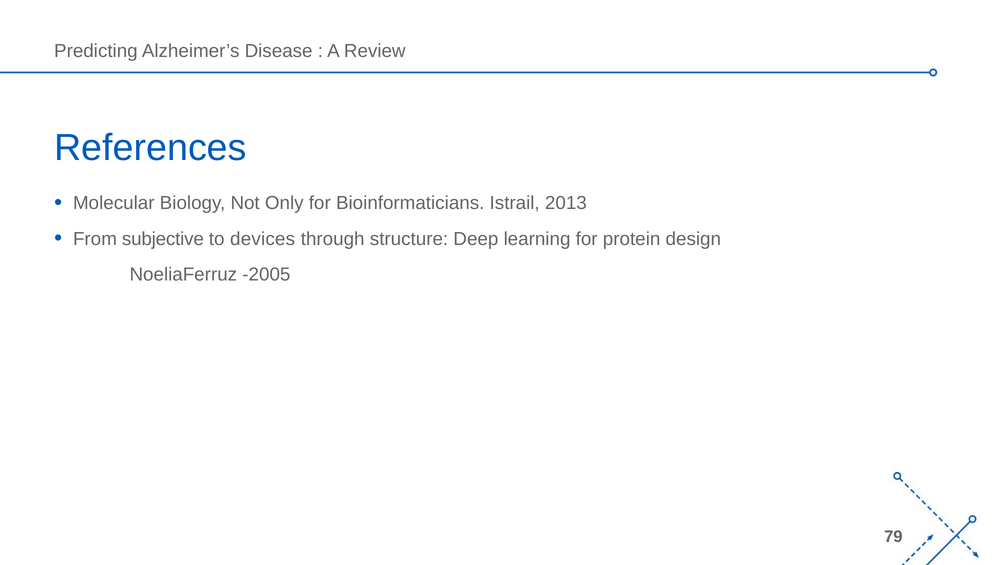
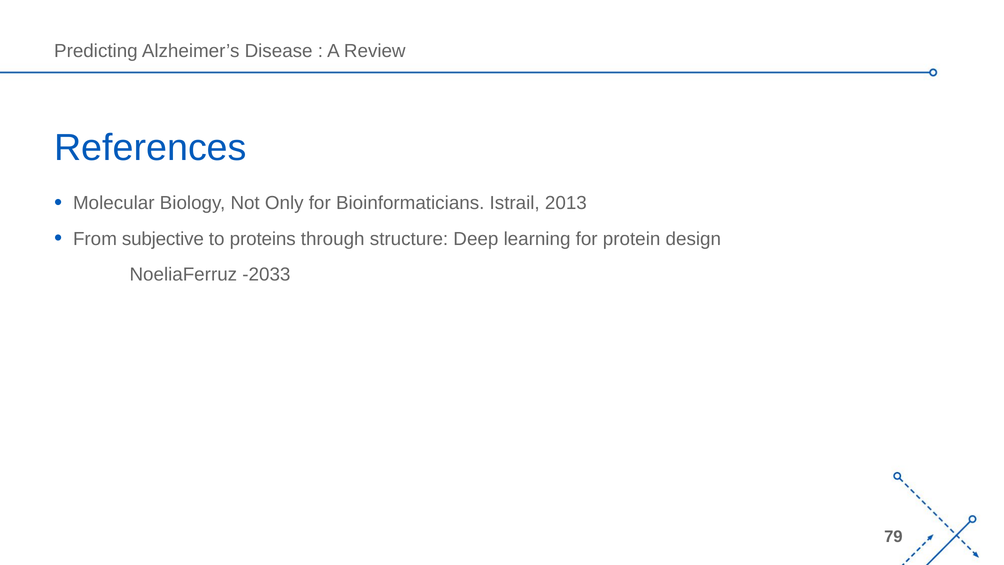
devices: devices -> proteins (263, 239)
-2005: -2005 -> -2033 (266, 274)
